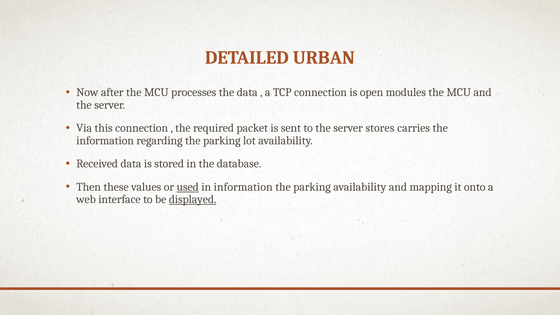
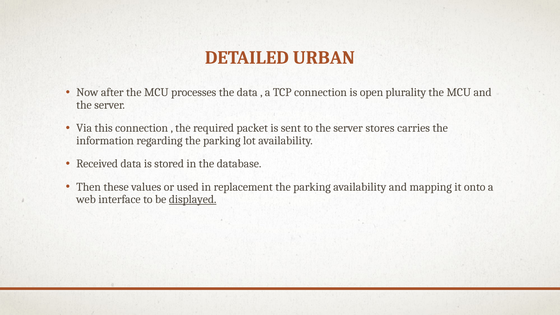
modules: modules -> plurality (406, 92)
used underline: present -> none (188, 187)
in information: information -> replacement (243, 187)
